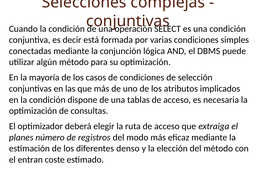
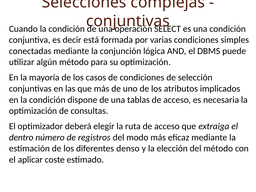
planes: planes -> dentro (21, 137)
entran: entran -> aplicar (30, 160)
